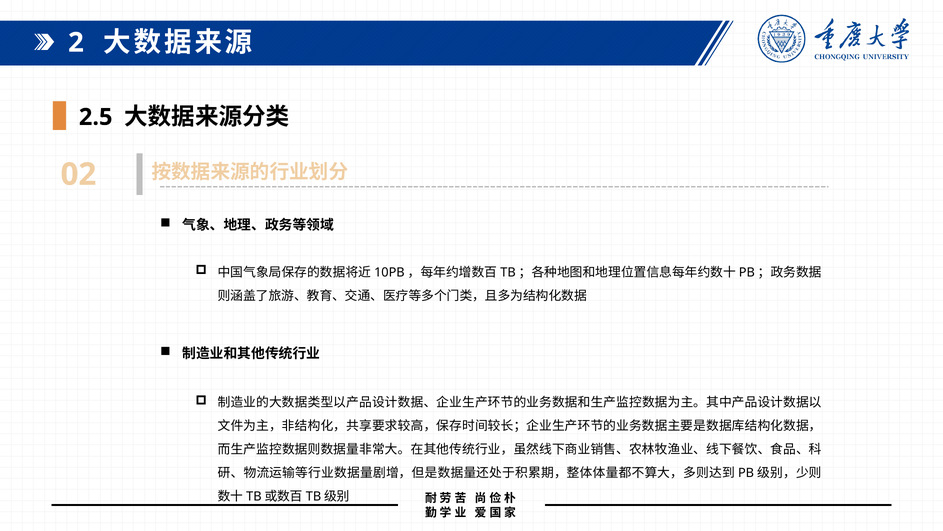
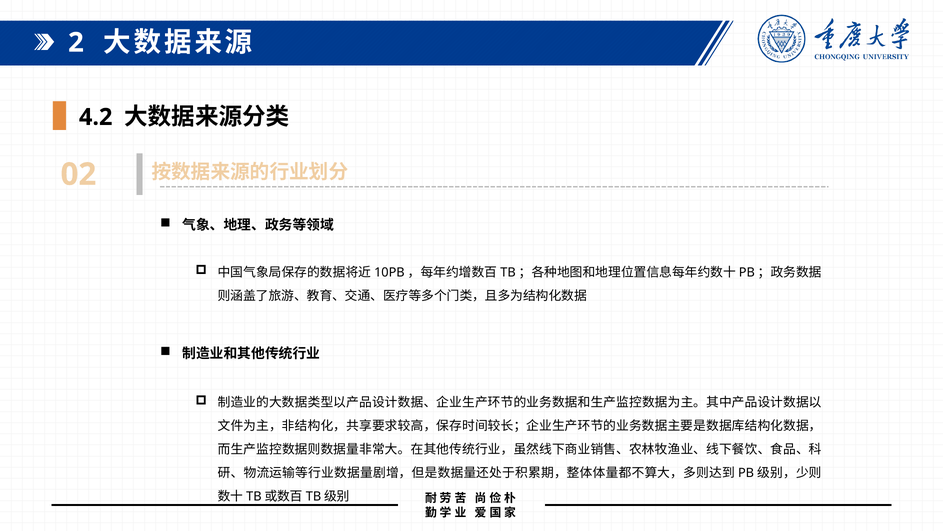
2.5: 2.5 -> 4.2 (96, 117)
